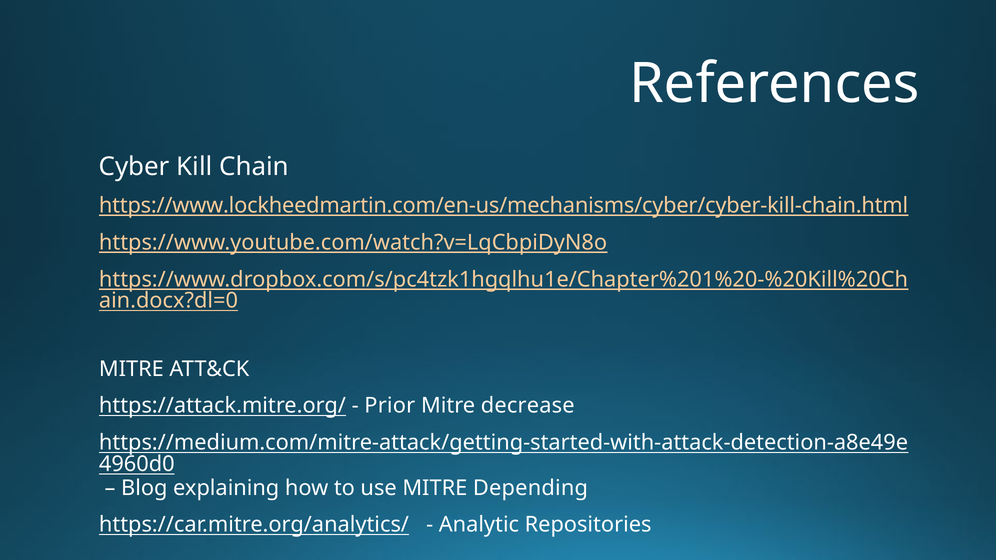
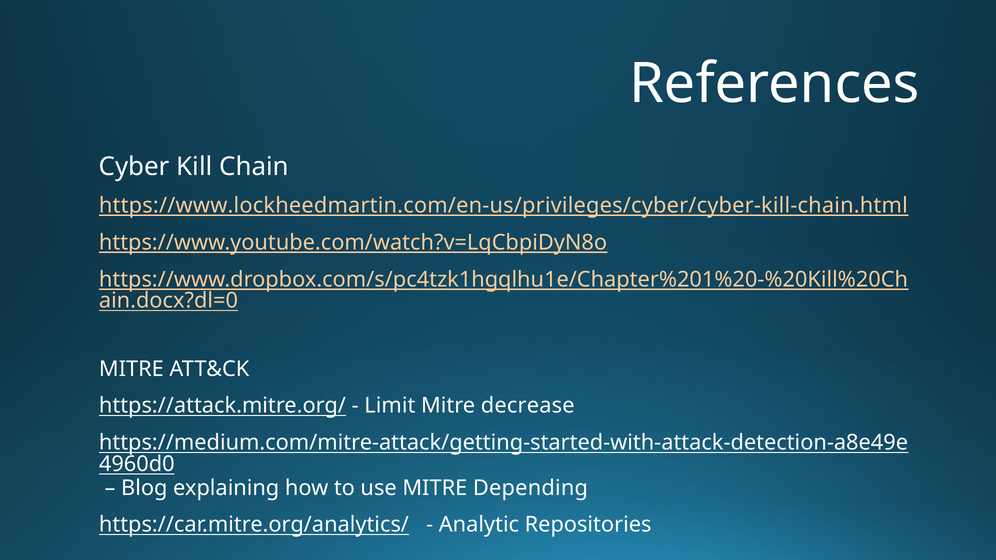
https://www.lockheedmartin.com/en-us/mechanisms/cyber/cyber-kill-chain.html: https://www.lockheedmartin.com/en-us/mechanisms/cyber/cyber-kill-chain.html -> https://www.lockheedmartin.com/en-us/privileges/cyber/cyber-kill-chain.html (503, 205)
Prior: Prior -> Limit (390, 406)
